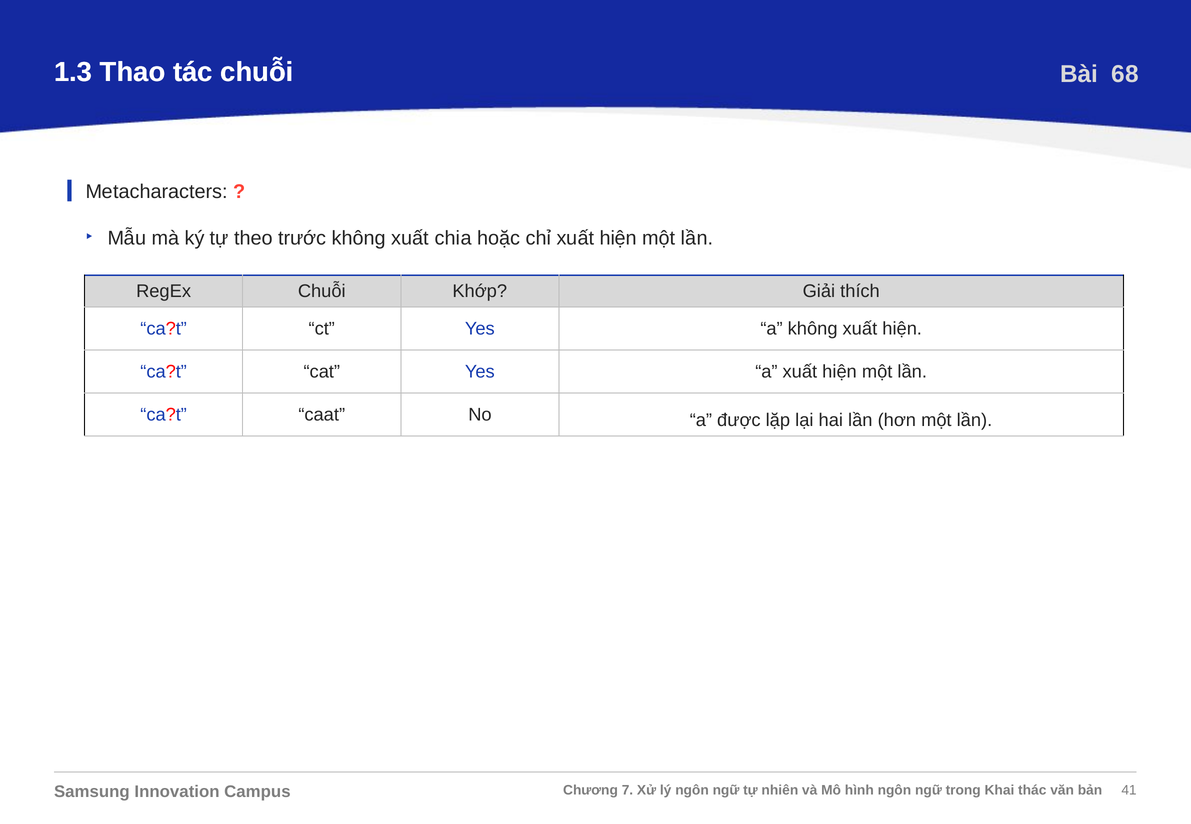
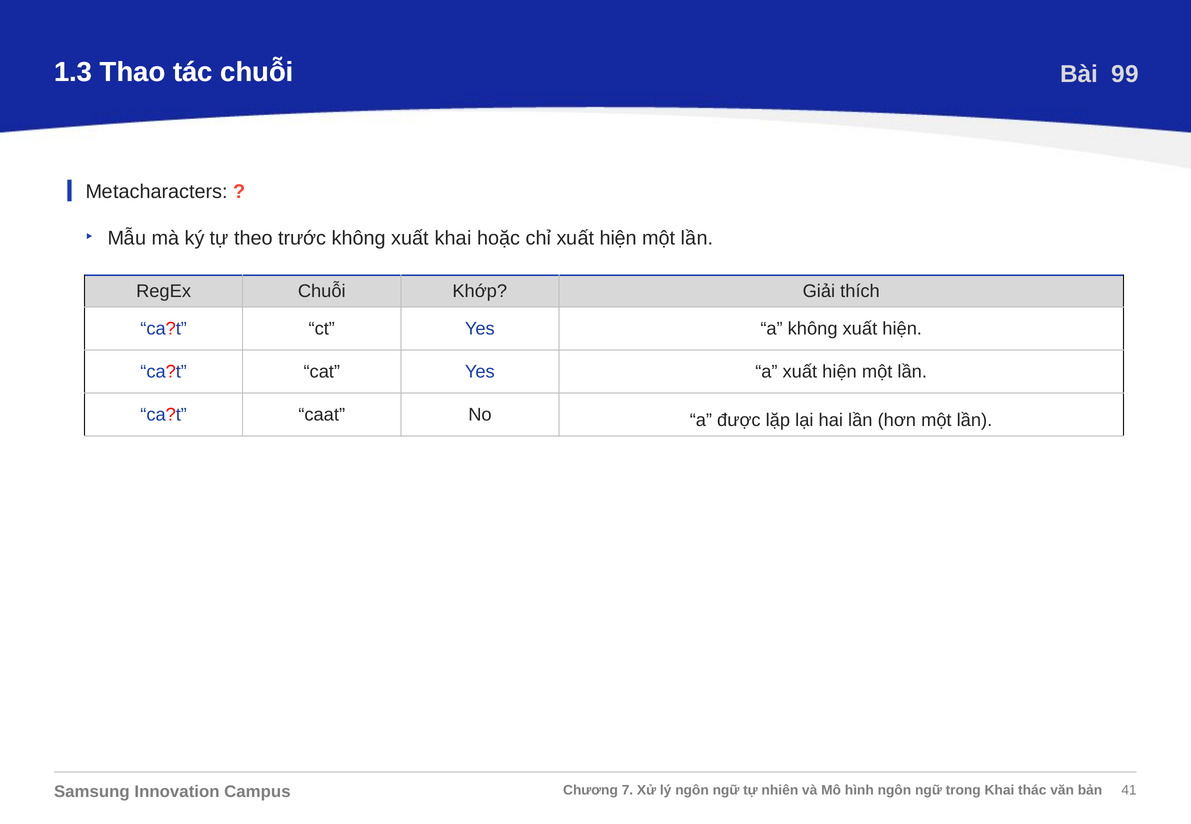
68: 68 -> 99 (1125, 74)
xuất chia: chia -> khai (453, 239)
